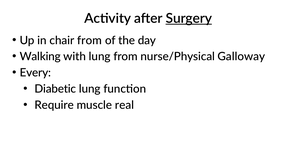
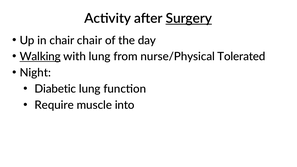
chair from: from -> chair (89, 40)
Walking underline: none -> present (40, 57)
Galloway: Galloway -> Tolerated (241, 57)
Every: Every -> Night (35, 73)
real: real -> into (125, 105)
